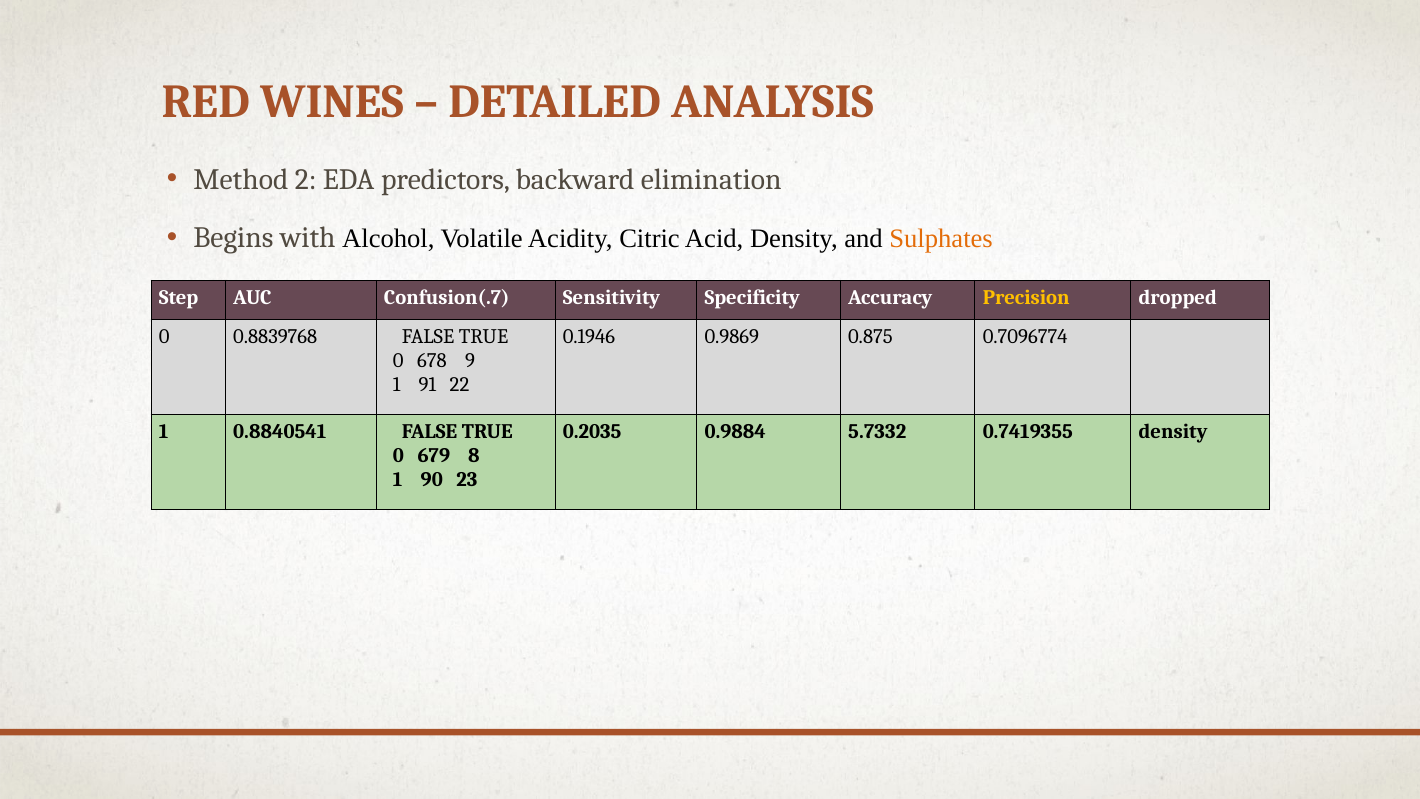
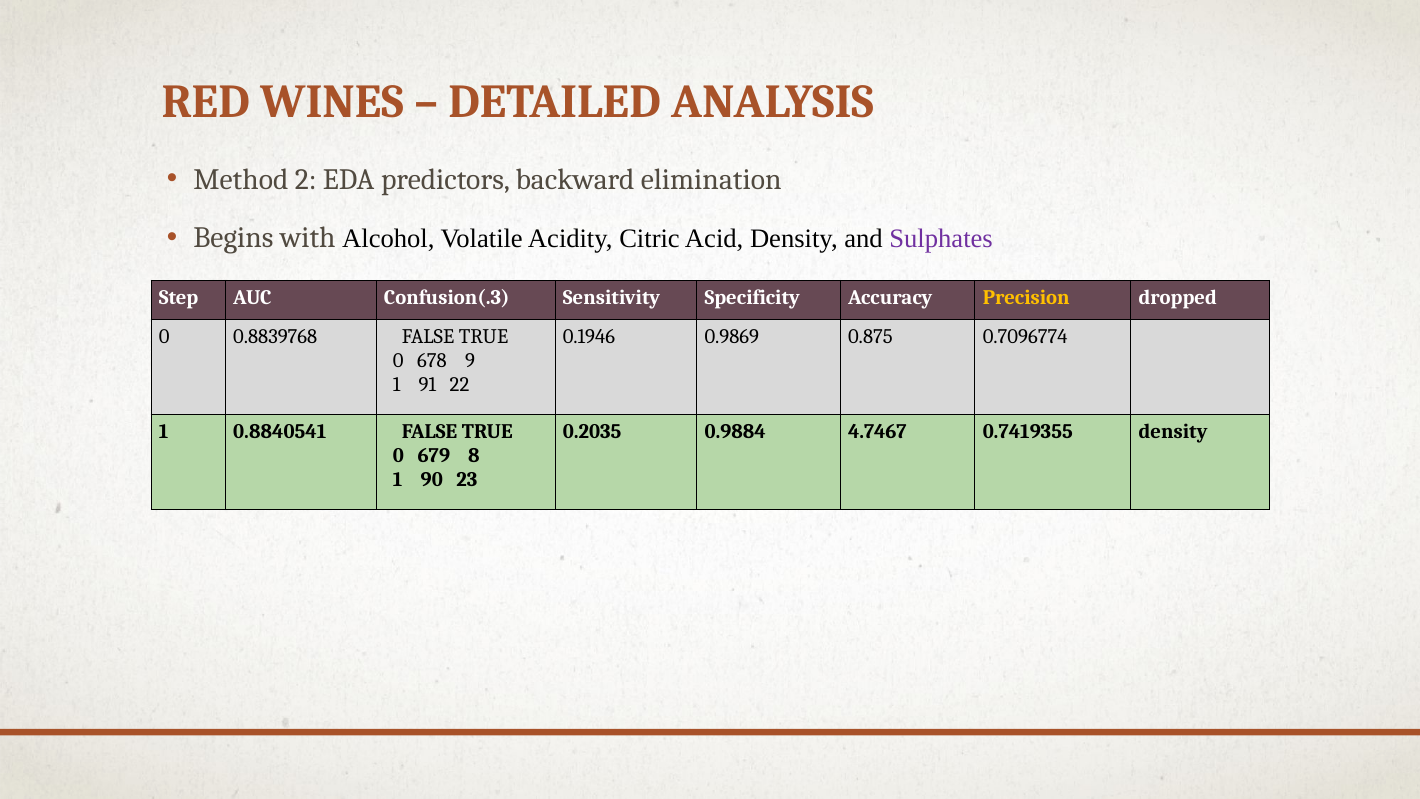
Sulphates colour: orange -> purple (941, 239)
Confusion(.7: Confusion(.7 -> Confusion(.3 (447, 297)
5.7332: 5.7332 -> 4.7467 (877, 432)
